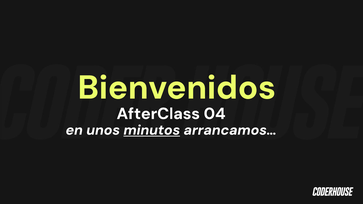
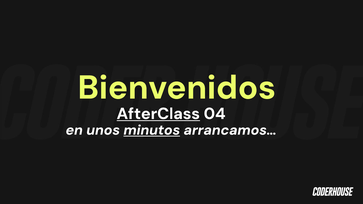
AfterClass underline: none -> present (158, 114)
